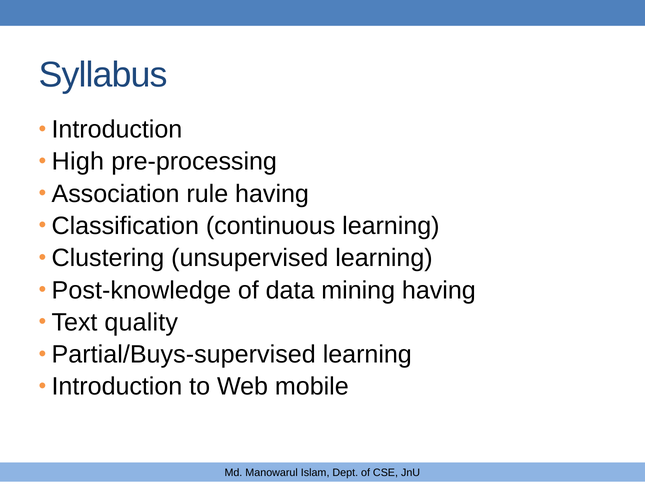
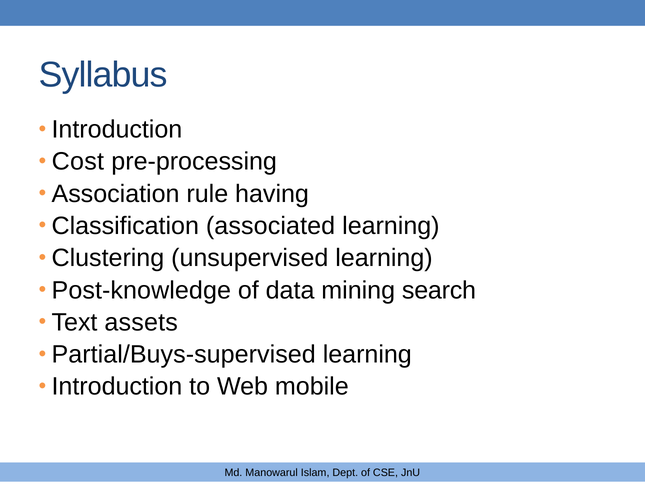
High: High -> Cost (78, 162)
continuous: continuous -> associated (271, 226)
mining having: having -> search (439, 290)
quality: quality -> assets (141, 322)
